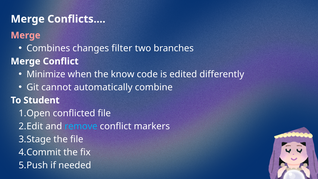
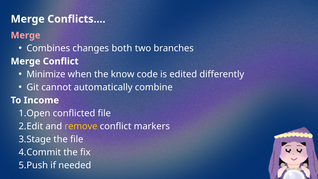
filter: filter -> both (122, 48)
Student: Student -> Income (41, 100)
remove colour: light blue -> yellow (81, 126)
